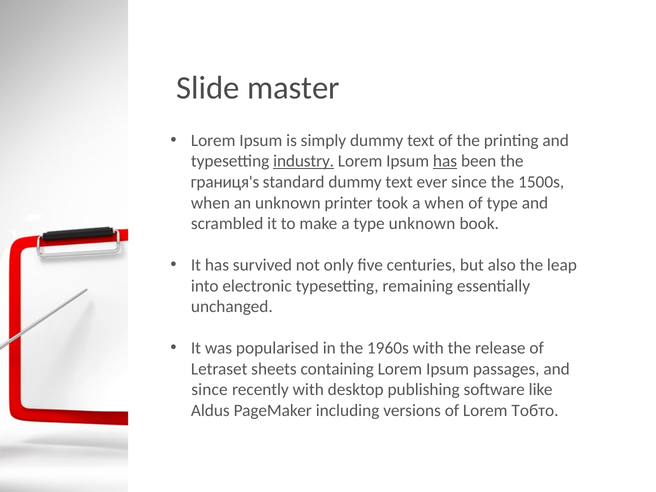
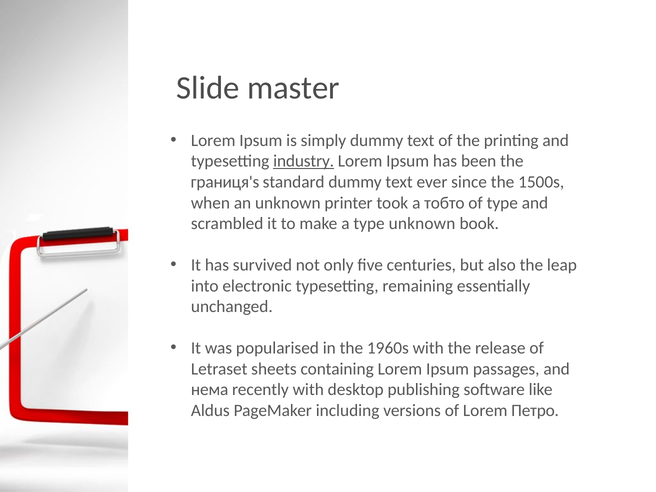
has underline: present -> none (445, 161)
a when: when -> тобто (444, 203)
since: since -> нема (210, 390)
Тобто: Тобто -> Петро (535, 410)
